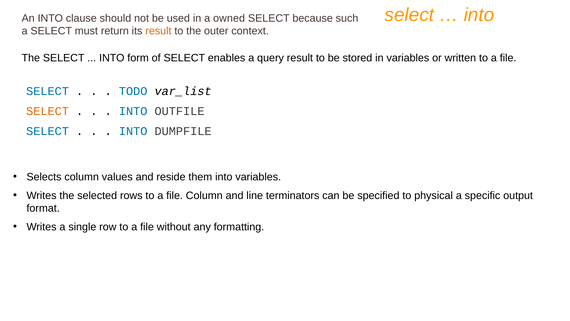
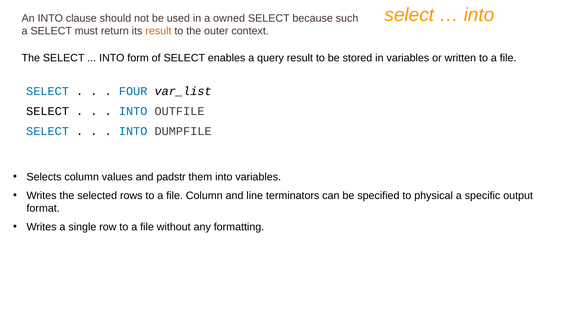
TODO: TODO -> FOUR (133, 91)
SELECT colour: orange -> black (48, 111)
reside: reside -> padstr (171, 177)
